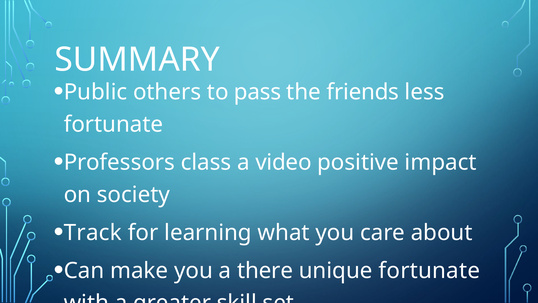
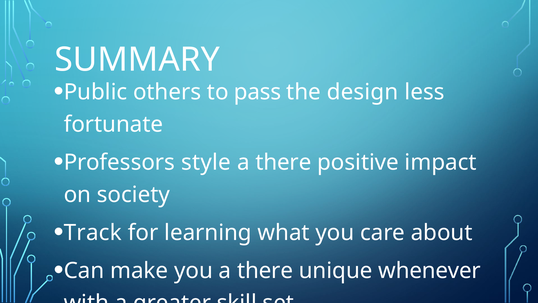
friends: friends -> design (363, 92)
class: class -> style (206, 162)
video: video -> there (283, 162)
unique fortunate: fortunate -> whenever (430, 270)
